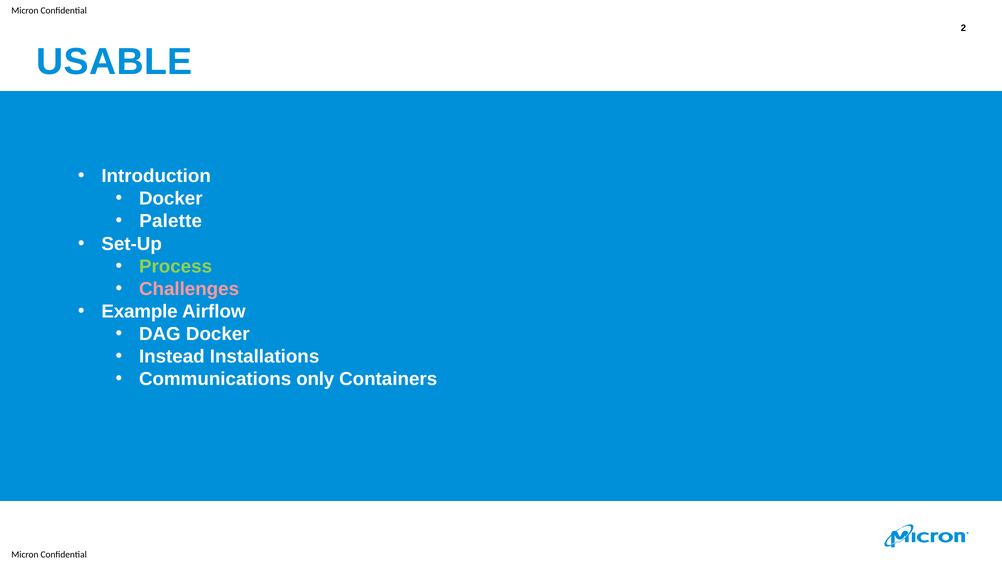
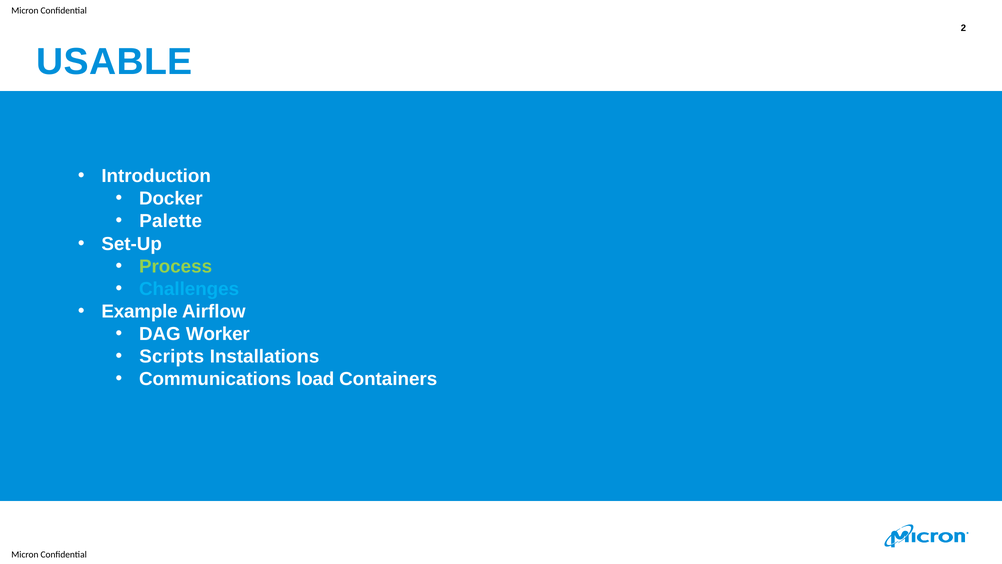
Challenges colour: pink -> light blue (189, 289)
DAG Docker: Docker -> Worker (218, 334)
Instead: Instead -> Scripts (172, 356)
only: only -> load (315, 379)
